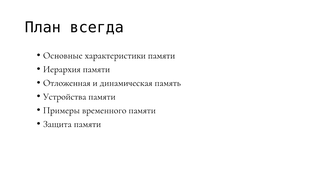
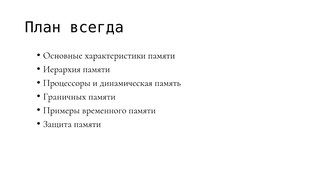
Отложенная: Отложенная -> Процессоры (67, 82)
Устройства: Устройства -> Граничных (65, 96)
